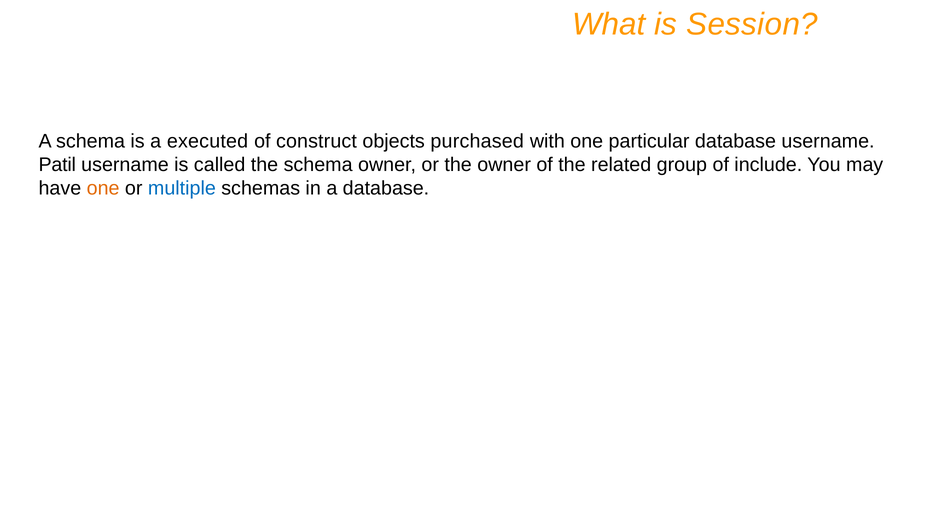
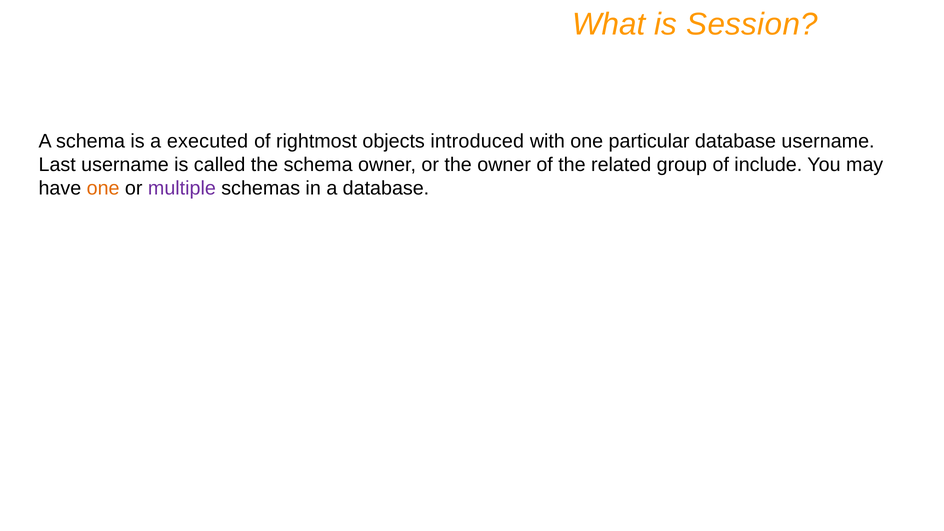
construct: construct -> rightmost (317, 141)
purchased: purchased -> introduced (477, 141)
Patil: Patil -> Last (57, 165)
multiple colour: blue -> purple (182, 188)
